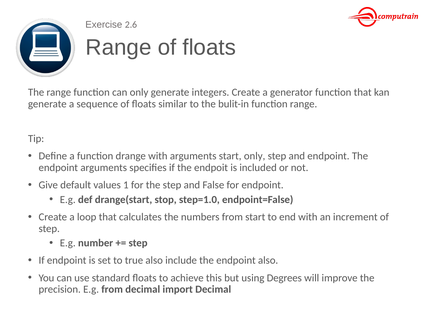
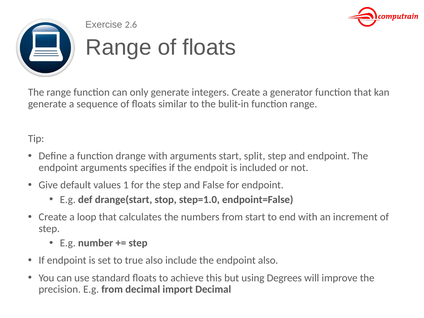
start only: only -> split (255, 156)
